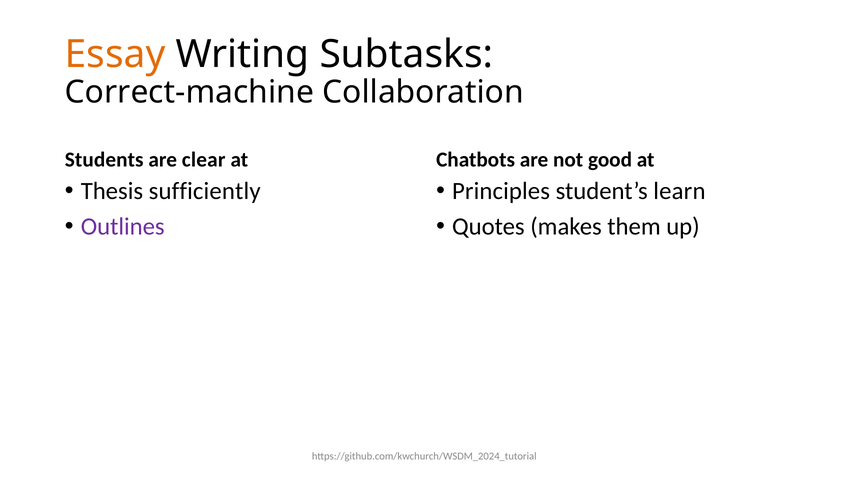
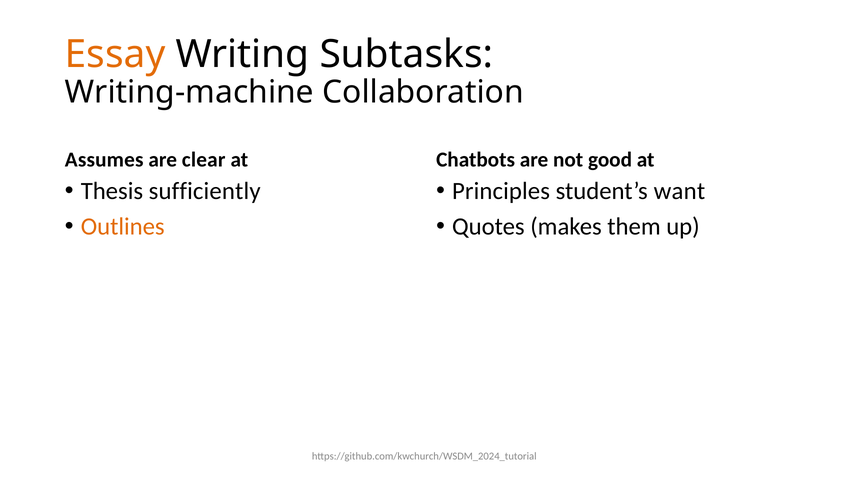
Correct-machine: Correct-machine -> Writing-machine (189, 92)
Students: Students -> Assumes (104, 160)
learn: learn -> want (679, 191)
Outlines colour: purple -> orange (123, 226)
